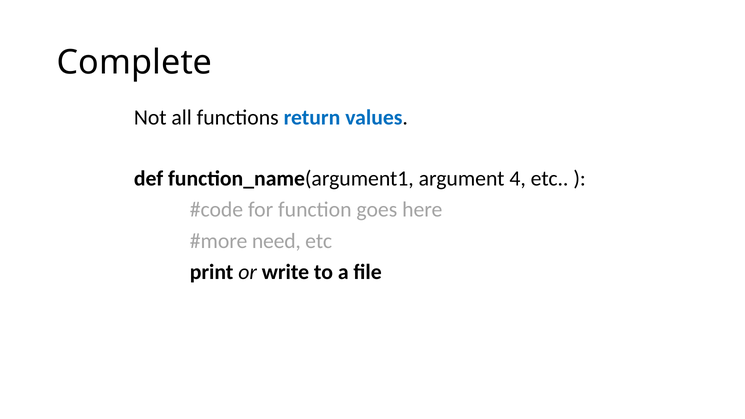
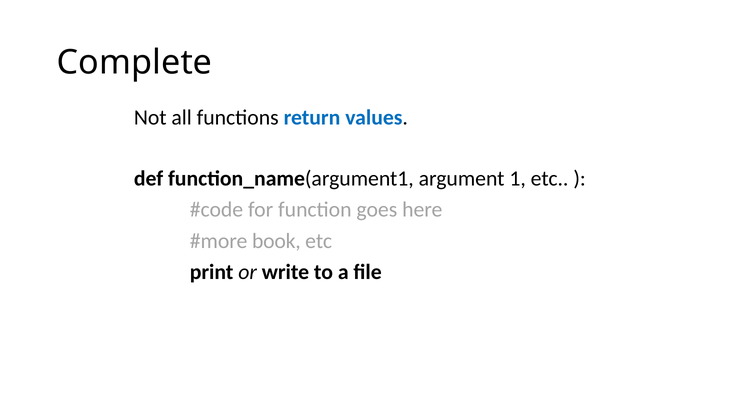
4: 4 -> 1 (518, 179)
need: need -> book (276, 241)
